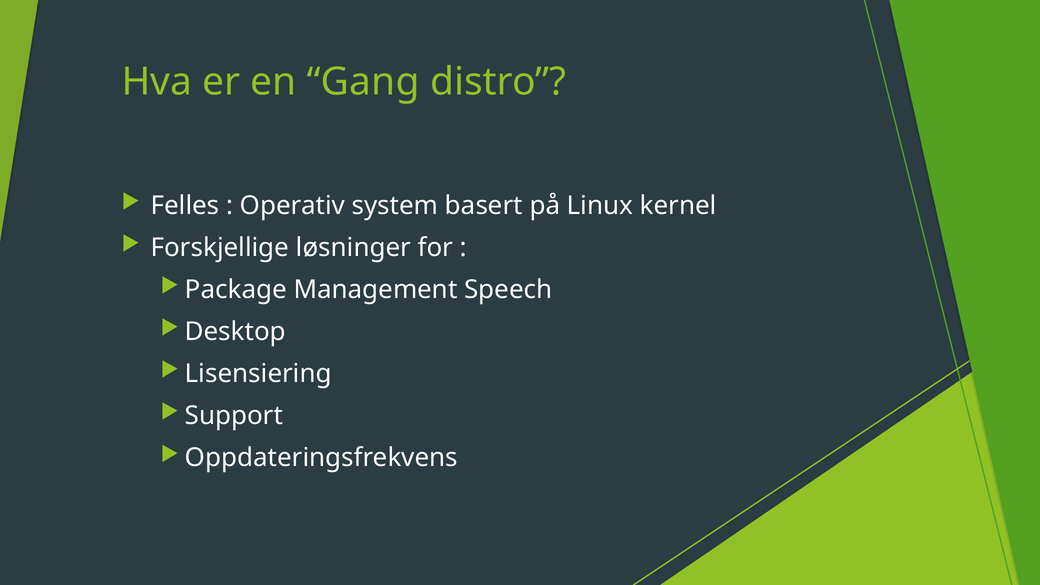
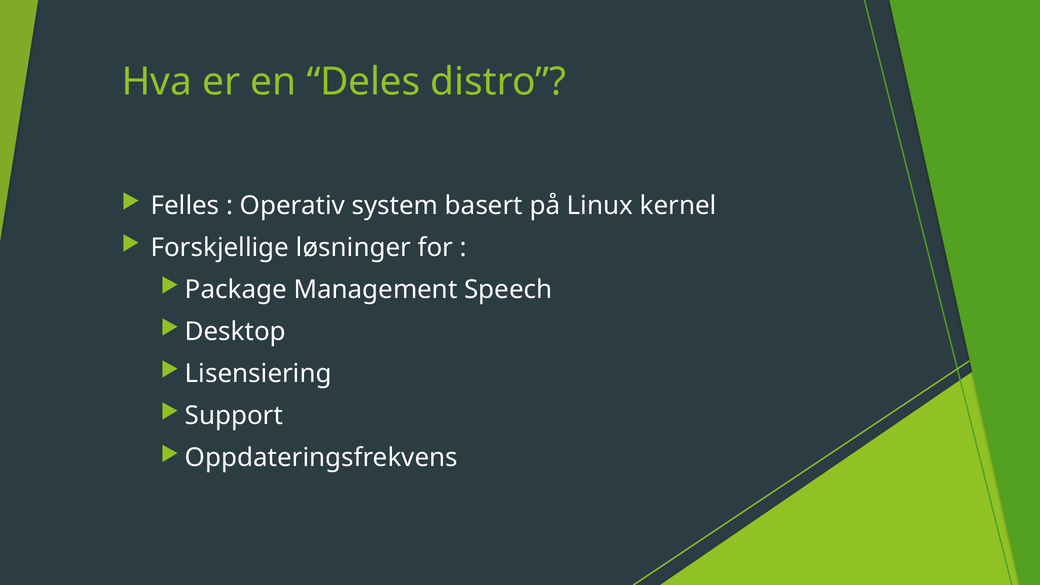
Gang: Gang -> Deles (363, 82)
